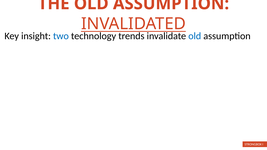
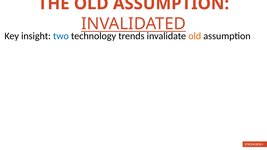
old colour: blue -> orange (195, 36)
